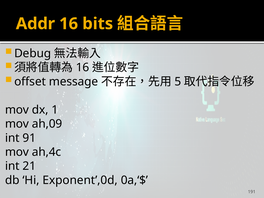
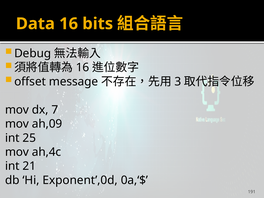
Addr: Addr -> Data (35, 24)
5: 5 -> 3 (178, 82)
1: 1 -> 7 (55, 110)
91: 91 -> 25 (29, 138)
